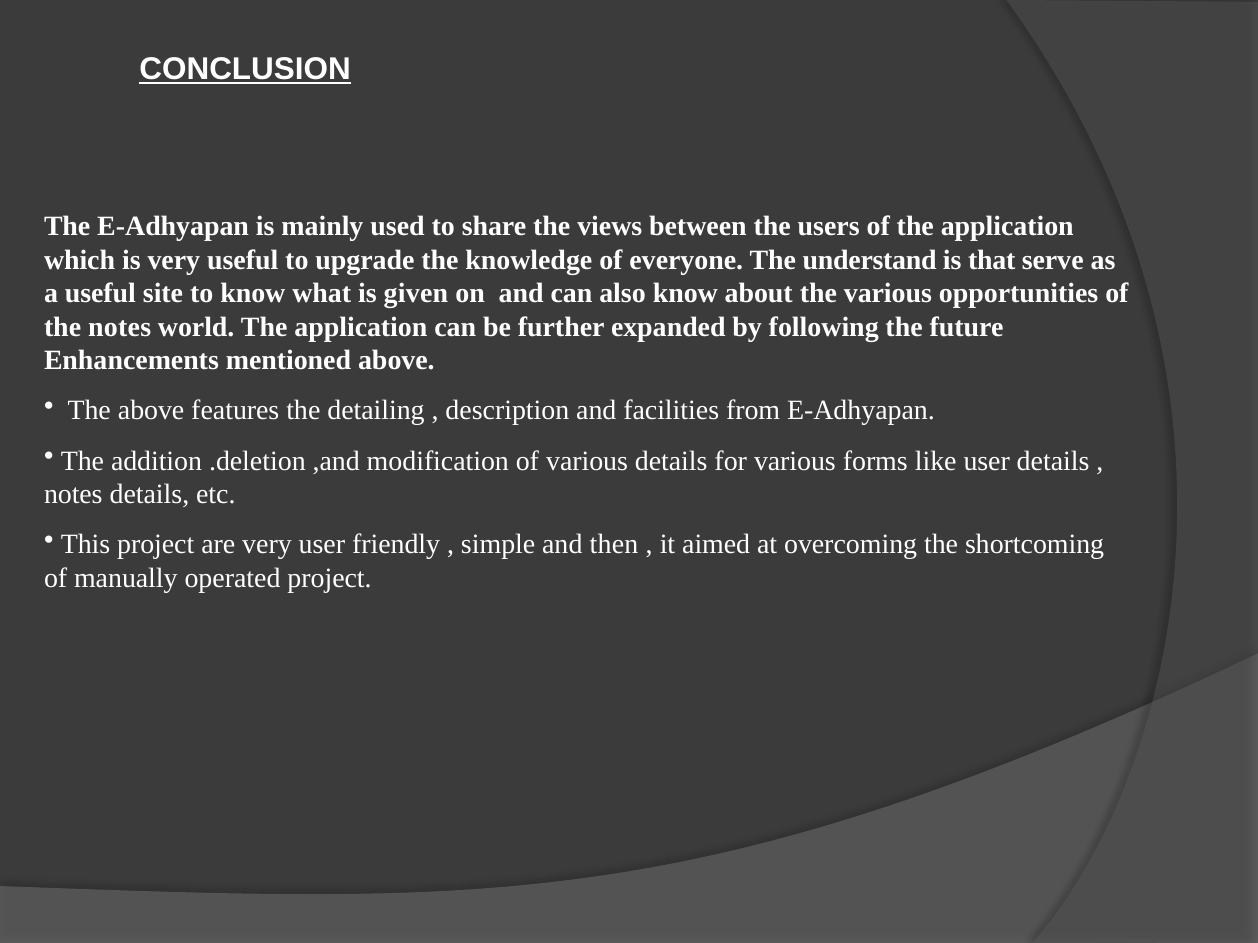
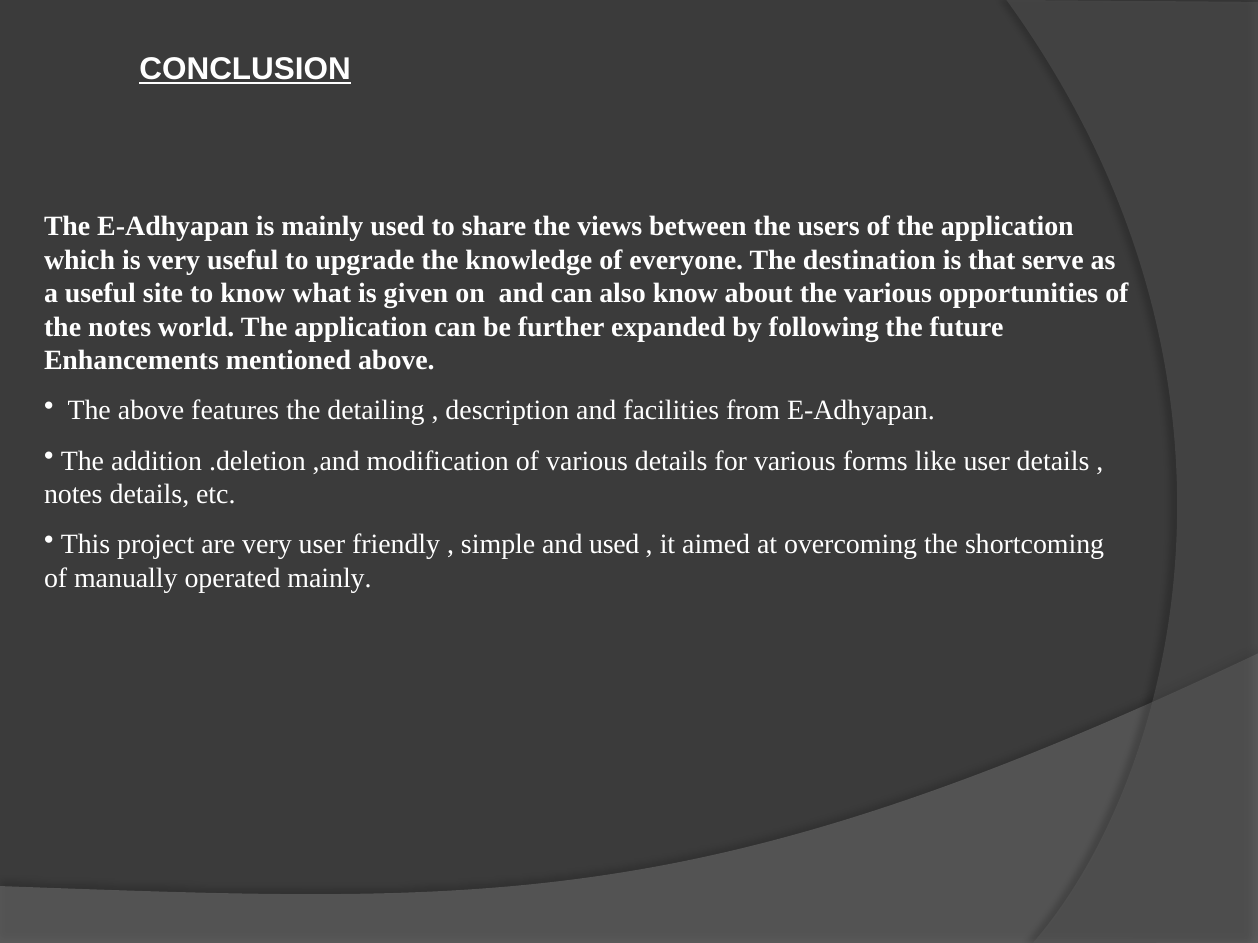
understand: understand -> destination (869, 260)
and then: then -> used (614, 545)
operated project: project -> mainly (330, 578)
